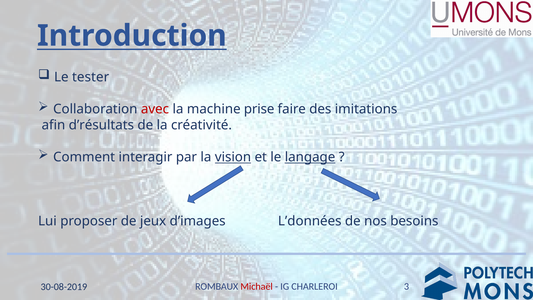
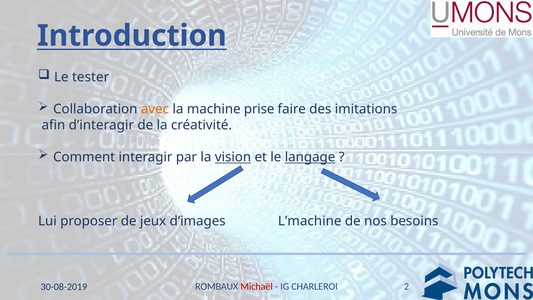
avec colour: red -> orange (155, 109)
d’résultats: d’résultats -> d’interagir (101, 125)
L’données: L’données -> L’machine (310, 221)
3: 3 -> 2 (406, 286)
